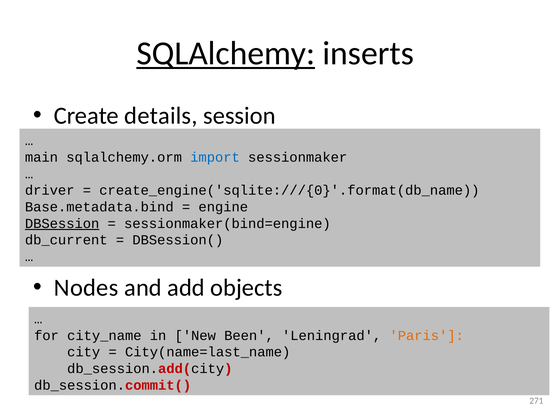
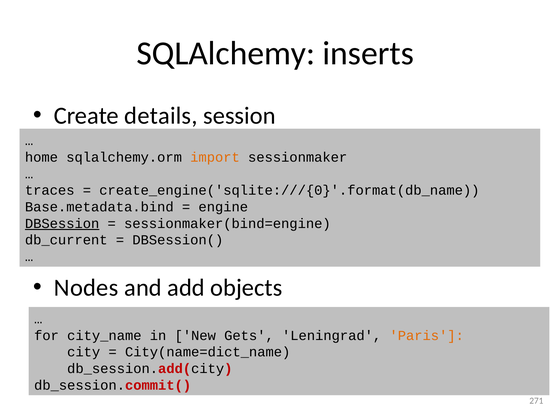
SQLAlchemy underline: present -> none (226, 53)
main: main -> home (41, 157)
import colour: blue -> orange (215, 157)
driver: driver -> traces (50, 190)
Been: Been -> Gets (249, 335)
City(name=last_name: City(name=last_name -> City(name=dict_name (208, 351)
